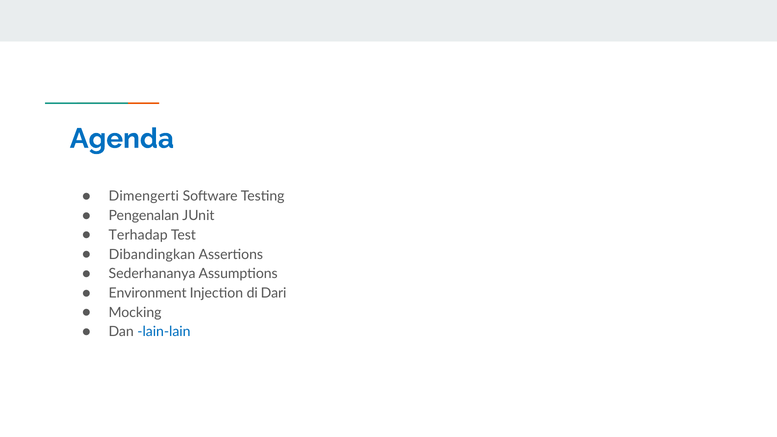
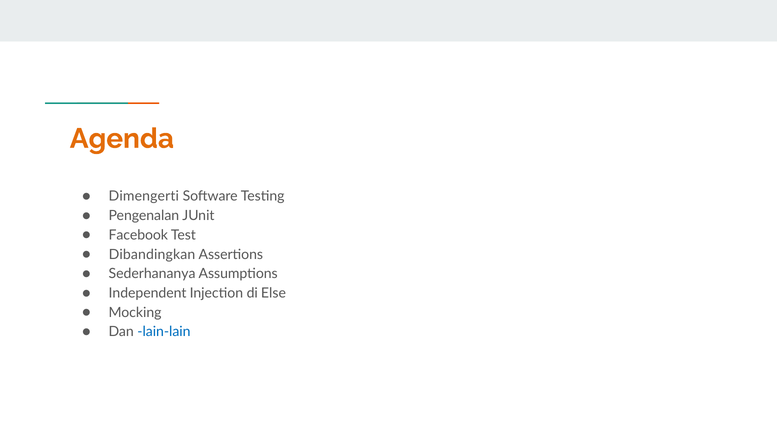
Agenda colour: blue -> orange (122, 139)
Terhadap: Terhadap -> Facebook (138, 235)
Environment: Environment -> Independent (148, 293)
Dari: Dari -> Else (273, 293)
